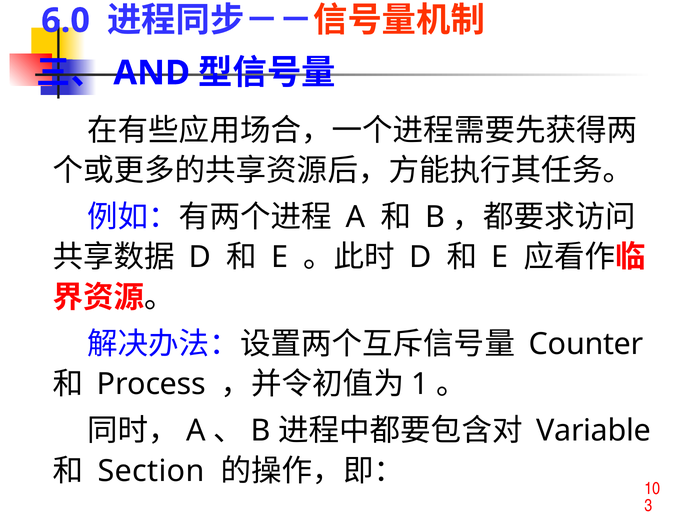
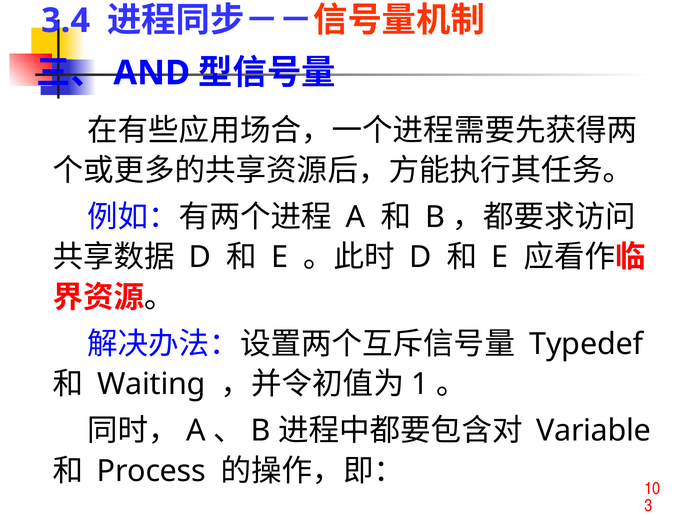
6.0: 6.0 -> 3.4 (66, 21)
Counter: Counter -> Typedef (586, 344)
Process: Process -> Waiting (151, 385)
Section: Section -> Process (151, 471)
